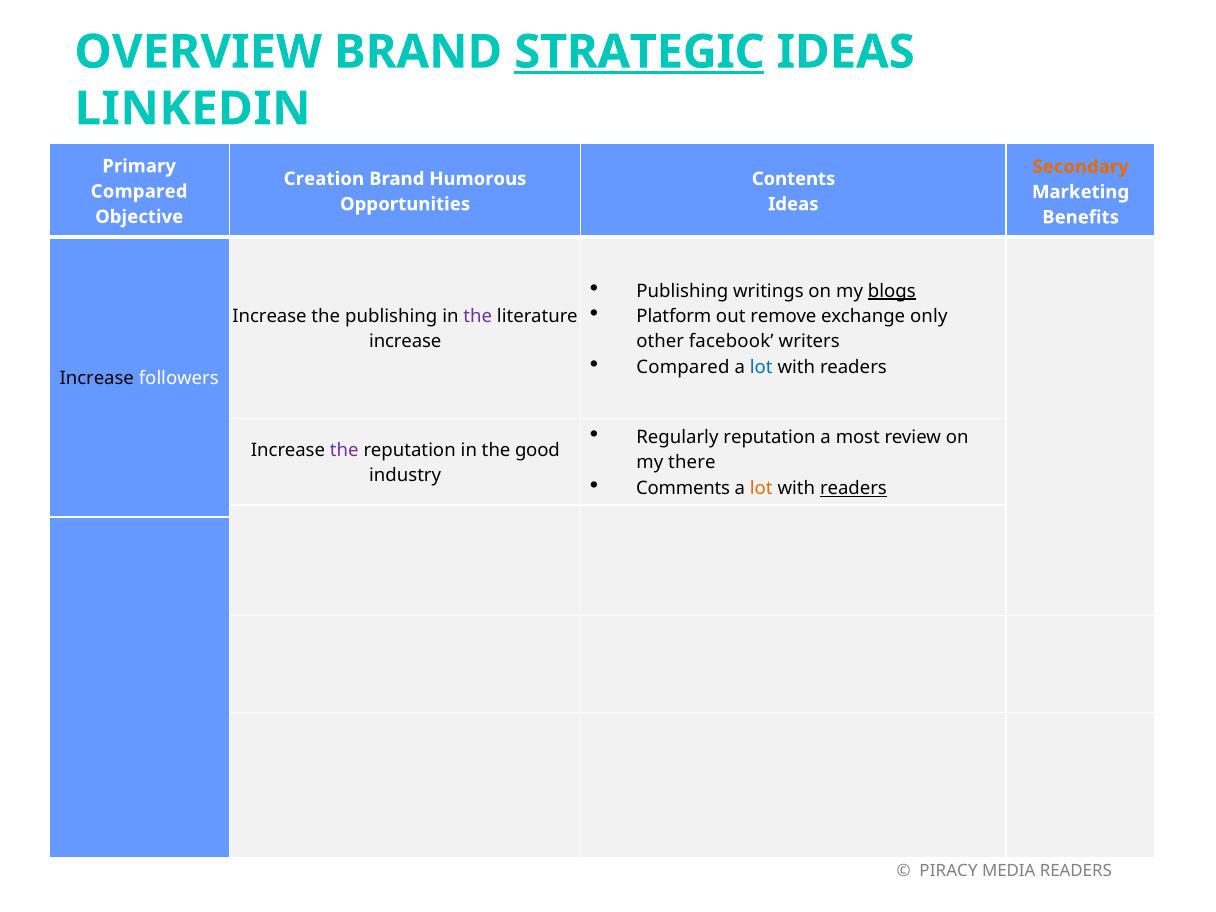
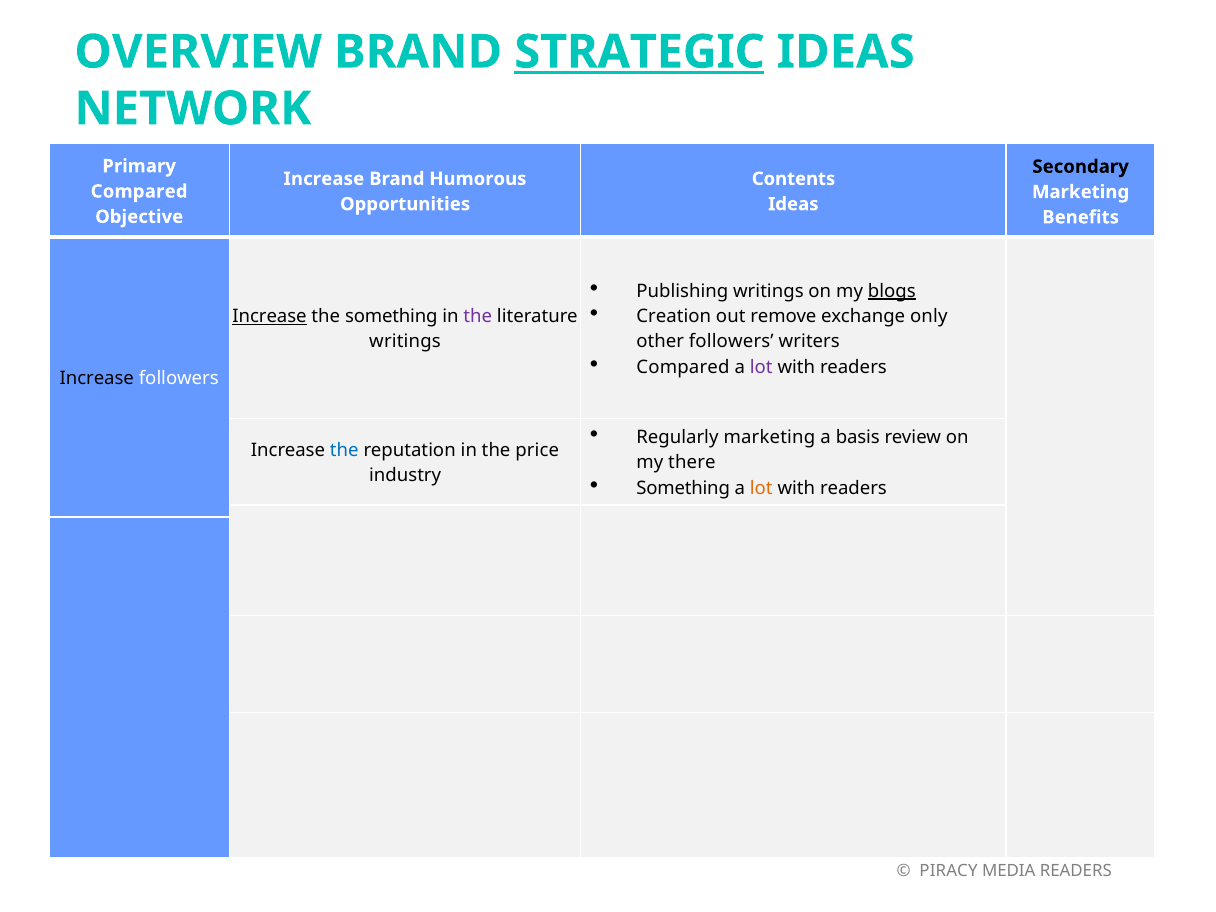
LINKEDIN: LINKEDIN -> NETWORK (193, 109)
Secondary colour: orange -> black (1081, 167)
Creation: Creation -> Increase (324, 179)
Platform: Platform -> Creation (674, 316)
Increase underline: none -> present (270, 316)
the publishing: publishing -> something (391, 316)
increase: increase -> writings (405, 342)
other facebook: facebook -> followers (731, 342)
lot colour: blue -> purple (761, 367)
Regularly reputation: reputation -> marketing (769, 438)
most: most -> basis (858, 438)
the colour: purple -> blue (344, 450)
good: good -> price (537, 450)
Comments: Comments -> Something (683, 488)
readers underline: present -> none (853, 488)
